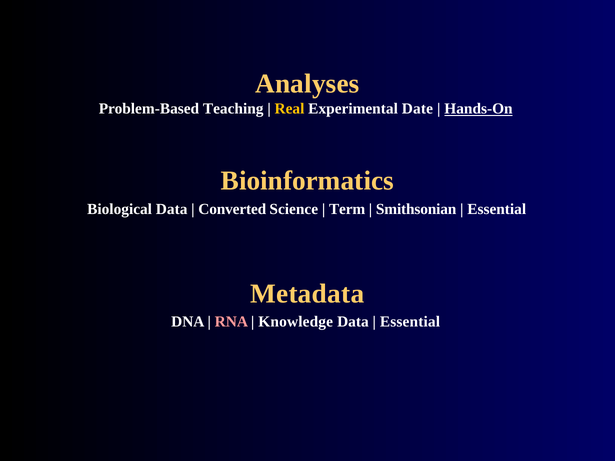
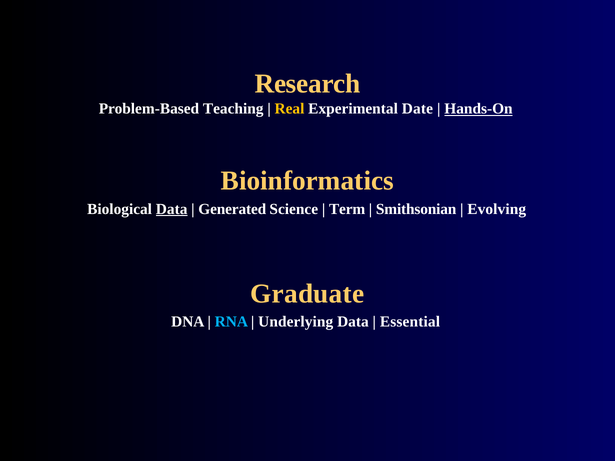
Analyses: Analyses -> Research (308, 84)
Data underline: none -> present (172, 209)
Converted: Converted -> Generated (232, 209)
Essential: Essential -> Evolving (497, 209)
Metadata: Metadata -> Graduate (307, 294)
RNA colour: pink -> light blue (231, 322)
Knowledge: Knowledge -> Underlying (296, 322)
